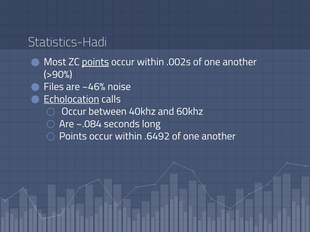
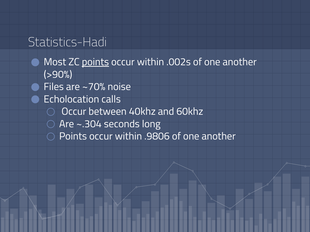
~46%: ~46% -> ~70% (94, 87)
Echolocation underline: present -> none (71, 99)
~.084: ~.084 -> ~.304 (89, 124)
.6492: .6492 -> .9806 (157, 137)
